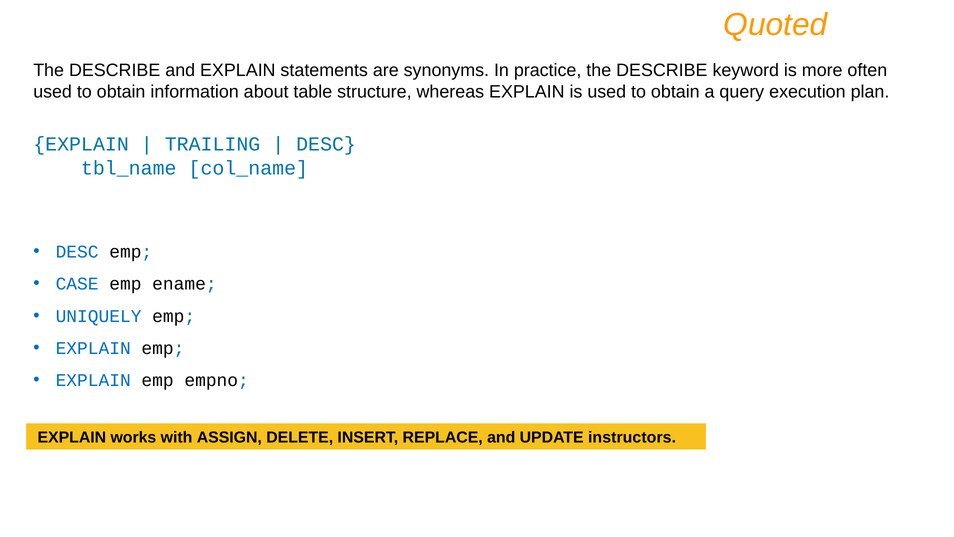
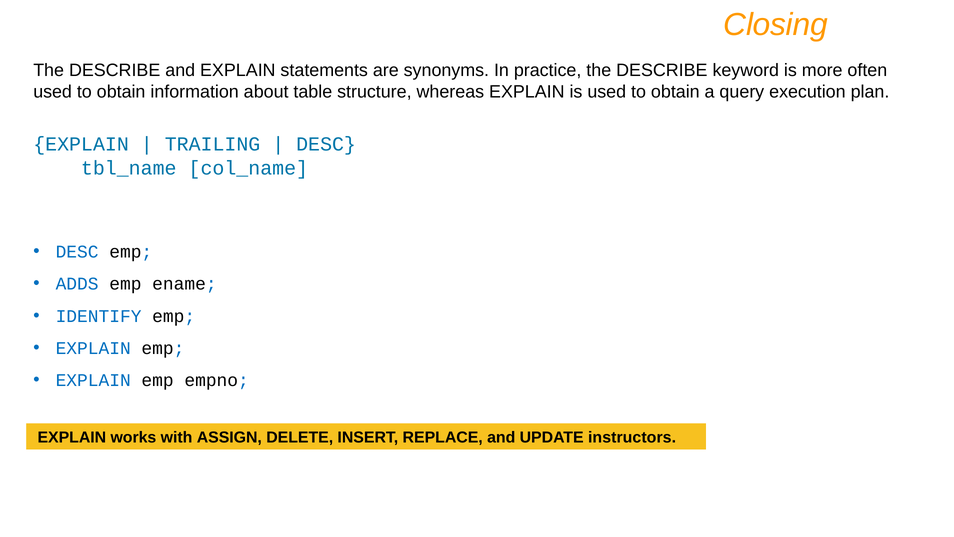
Quoted: Quoted -> Closing (776, 25)
CASE: CASE -> ADDS (77, 284)
UNIQUELY: UNIQUELY -> IDENTIFY (99, 316)
